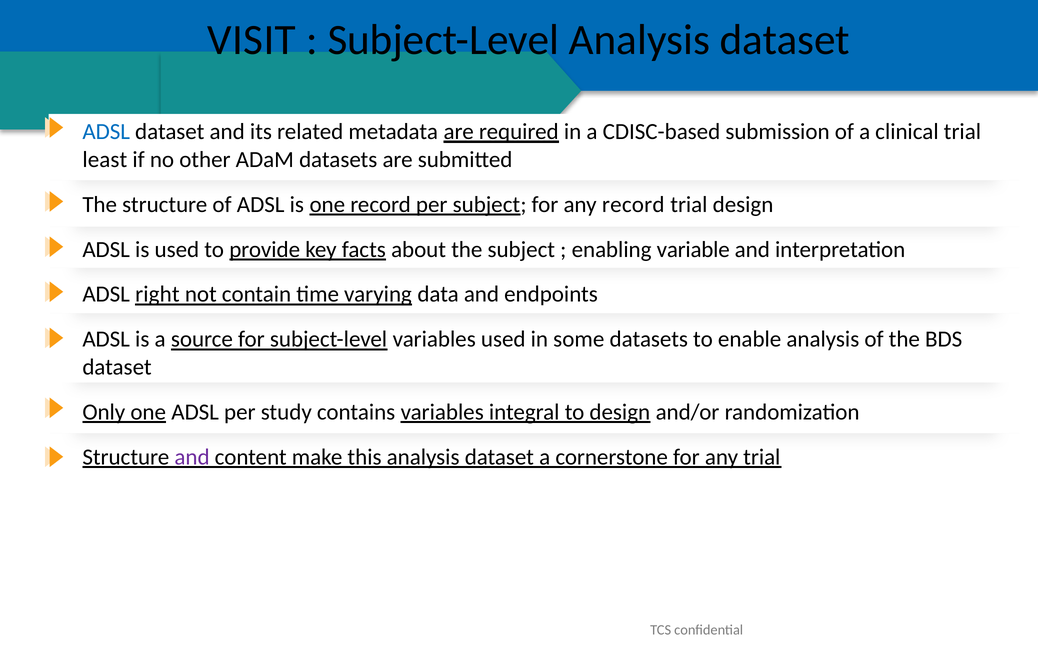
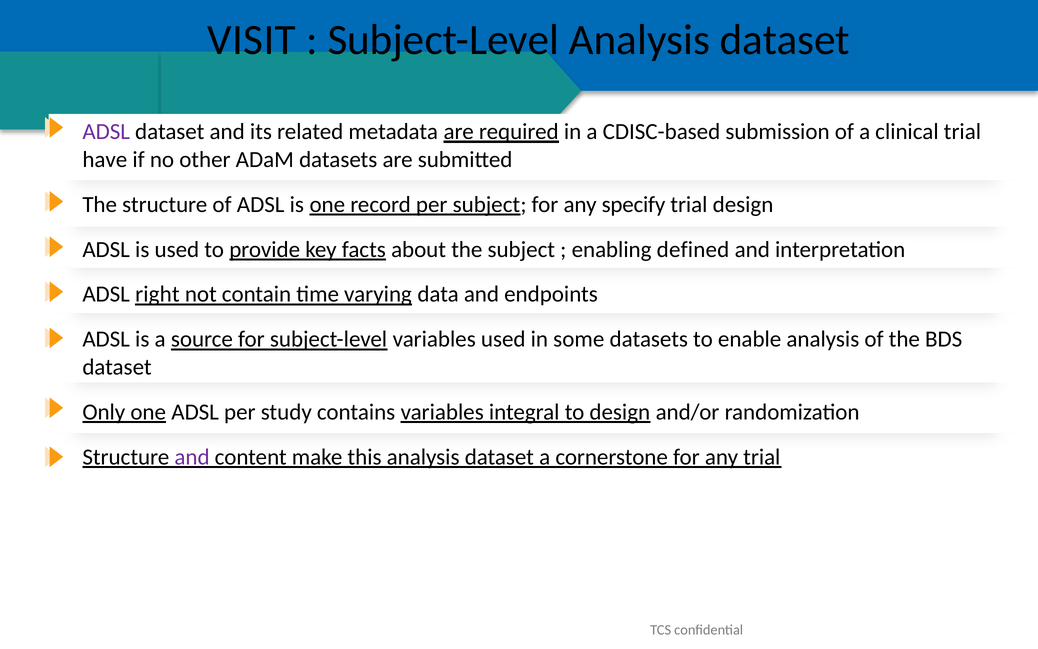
ADSL colour: blue -> purple (106, 132)
least: least -> have (105, 159)
any record: record -> specify (633, 204)
variable: variable -> defined (693, 249)
